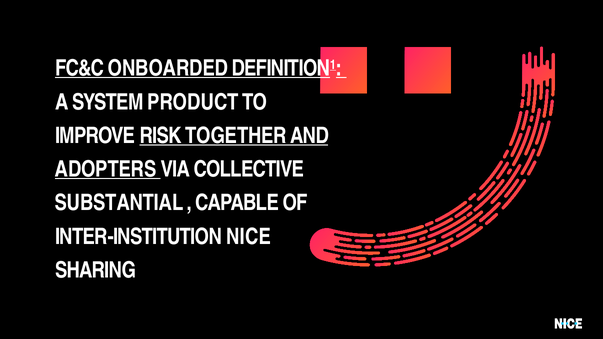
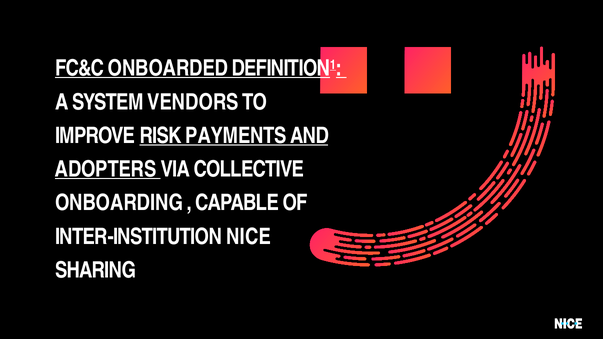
PRODUCT: PRODUCT -> VENDORS (193, 102)
TOGETHER: TOGETHER -> PAYMENTS (236, 136)
SUBSTANTIAL: SUBSTANTIAL -> ONBOARDING (119, 203)
